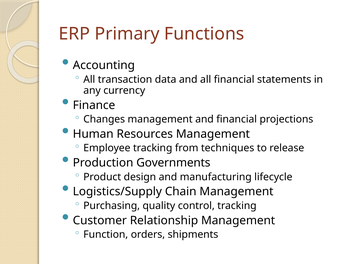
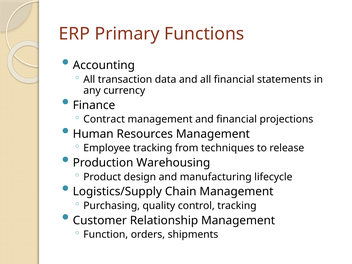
Changes: Changes -> Contract (104, 119)
Governments: Governments -> Warehousing (173, 163)
